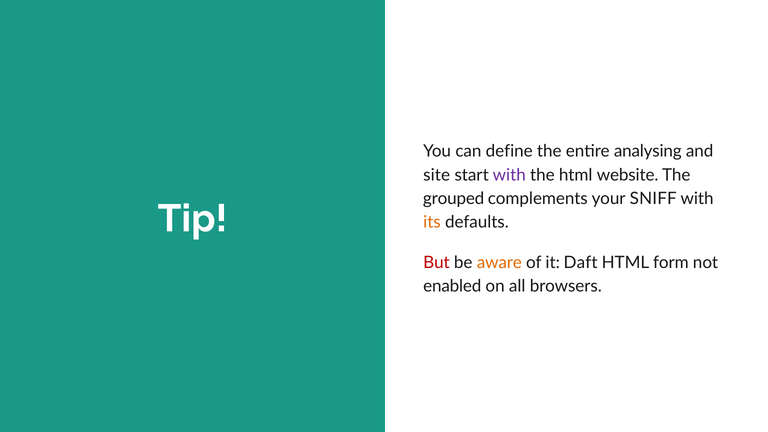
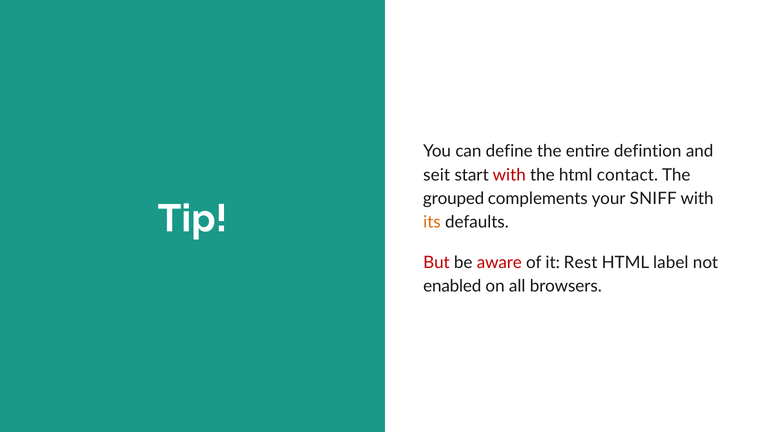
analysing: analysing -> defintion (648, 151)
site: site -> seit (437, 175)
with colour: purple -> red (509, 175)
website: website -> contact (627, 175)
aware colour: orange -> red (499, 263)
Daft: Daft -> Rest (581, 263)
form: form -> label (671, 263)
